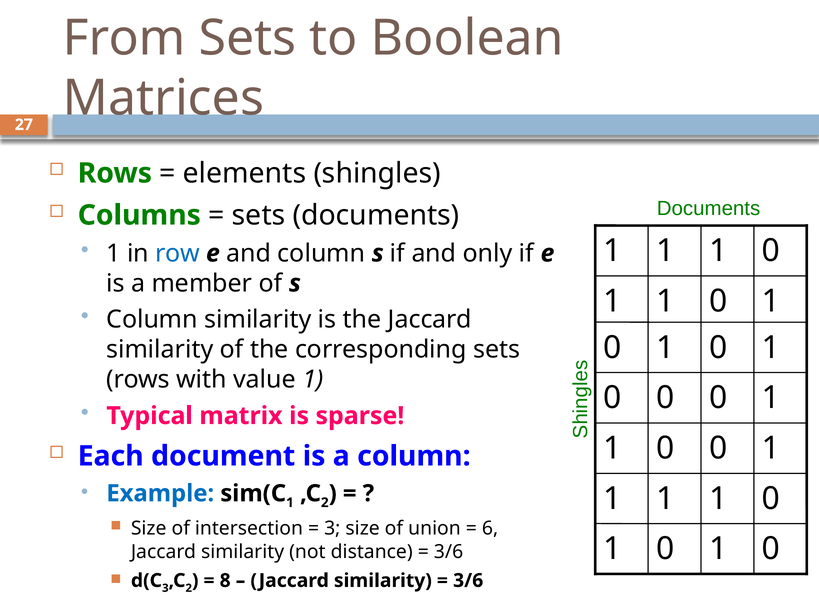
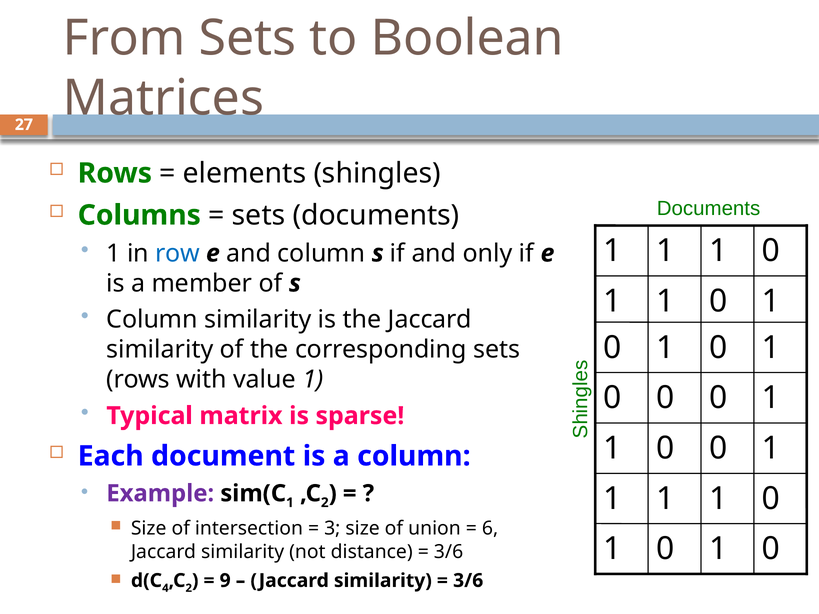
Example colour: blue -> purple (160, 494)
3: 3 -> 4 (165, 588)
8: 8 -> 9 (225, 581)
